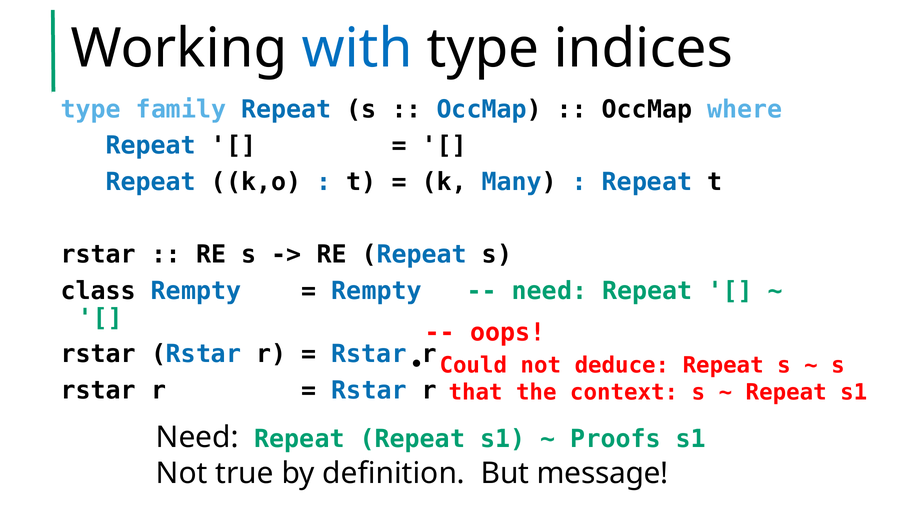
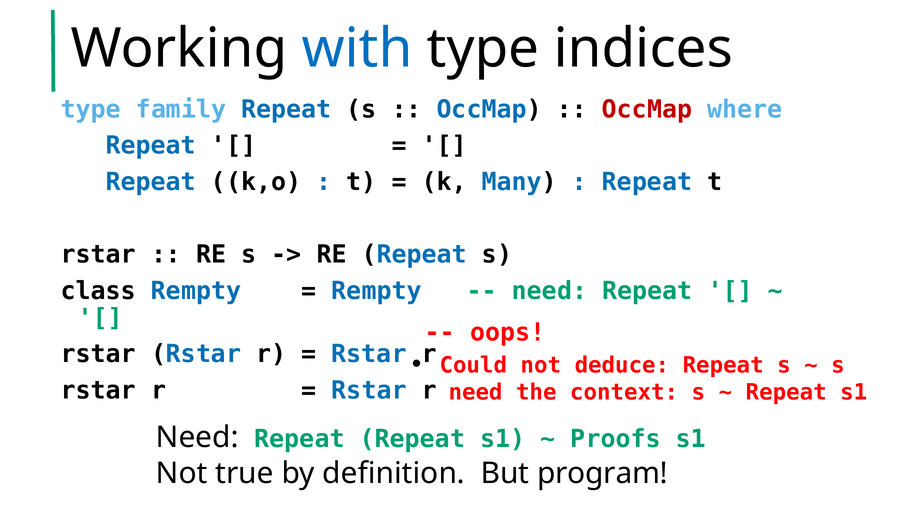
OccMap colour: black -> red (647, 109)
that: that -> need (476, 393)
message: message -> program (603, 473)
